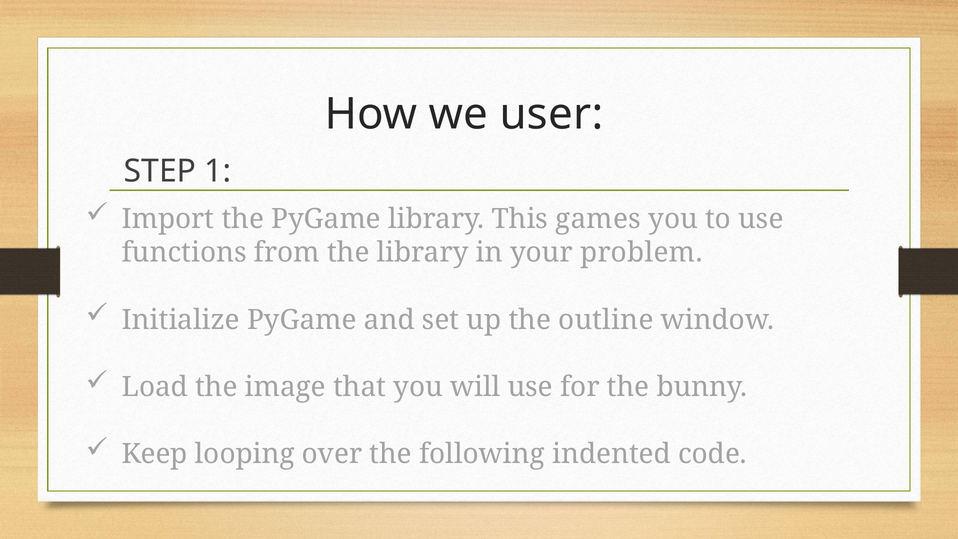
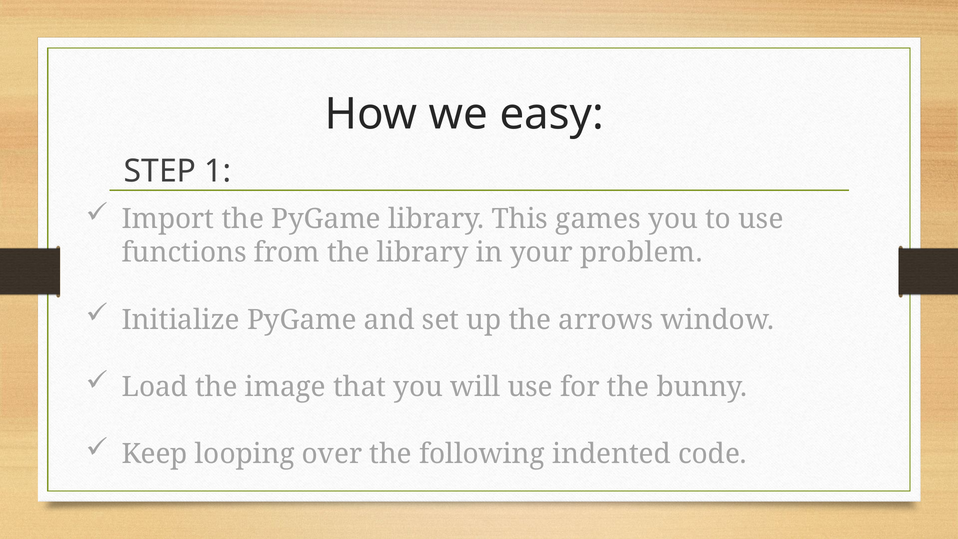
user: user -> easy (552, 114)
outline: outline -> arrows (606, 320)
